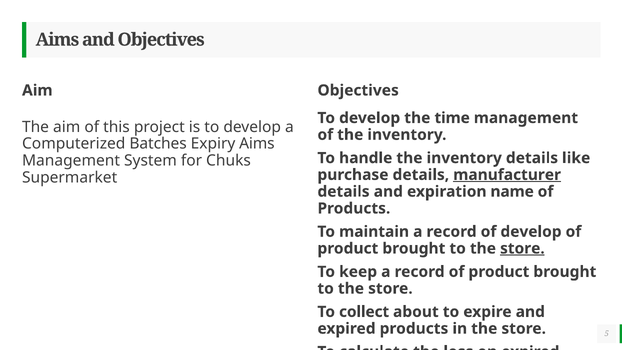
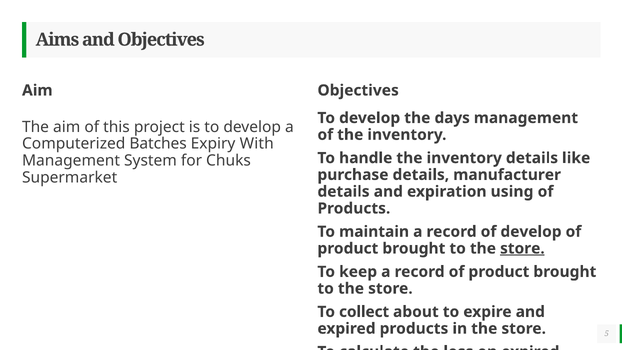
time: time -> days (452, 118)
Expiry Aims: Aims -> With (257, 144)
manufacturer underline: present -> none (507, 175)
name: name -> using (512, 192)
